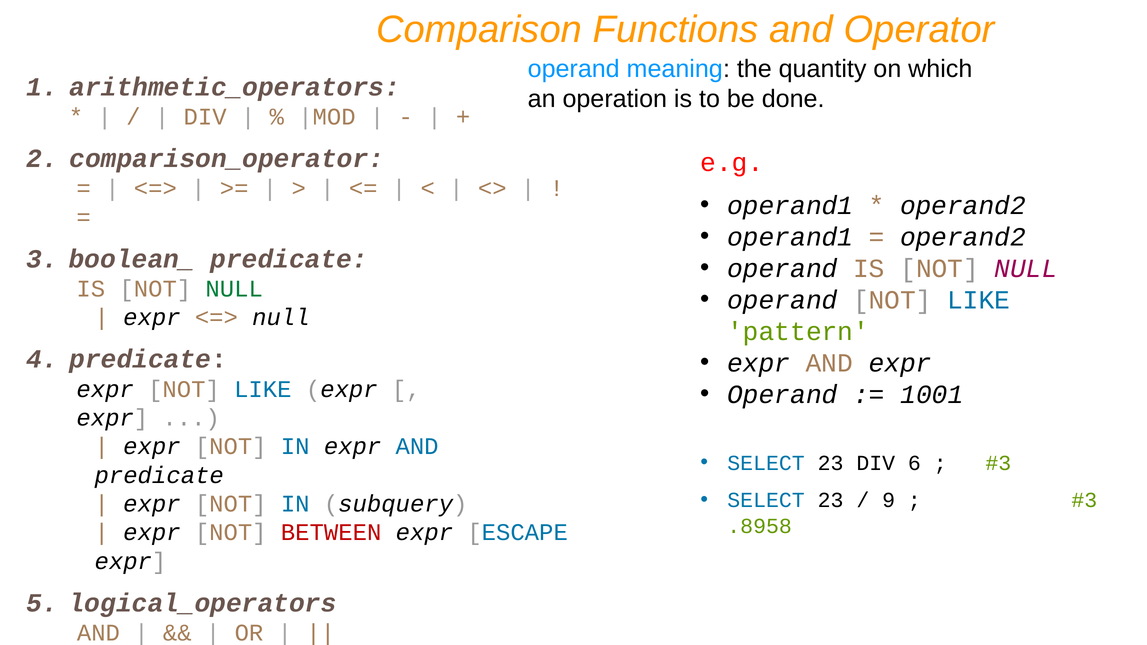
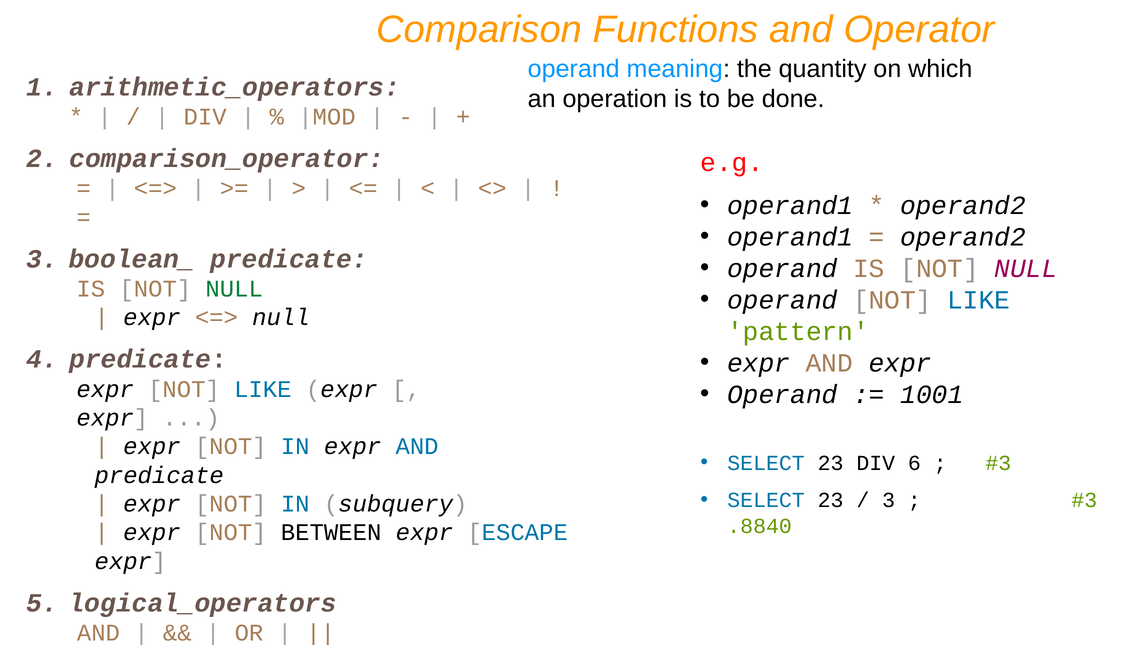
9: 9 -> 3 (889, 500)
.8958: .8958 -> .8840 (760, 526)
BETWEEN colour: red -> black (331, 533)
